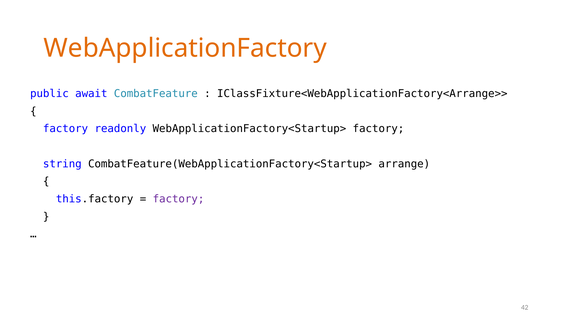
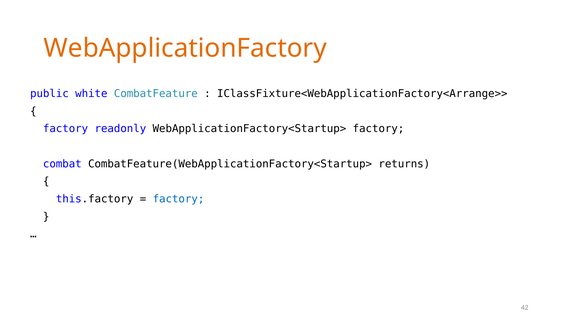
await: await -> white (91, 94)
string: string -> combat (62, 164)
arrange: arrange -> returns (404, 164)
factory colour: purple -> blue (179, 199)
